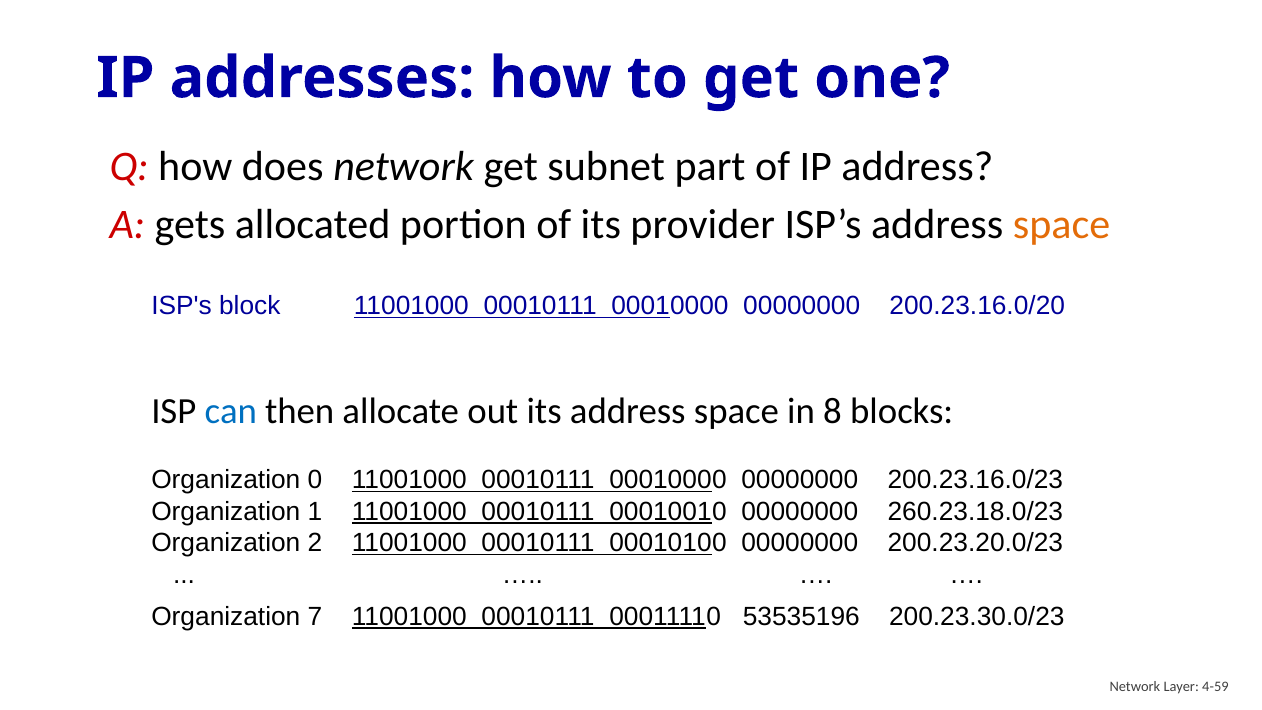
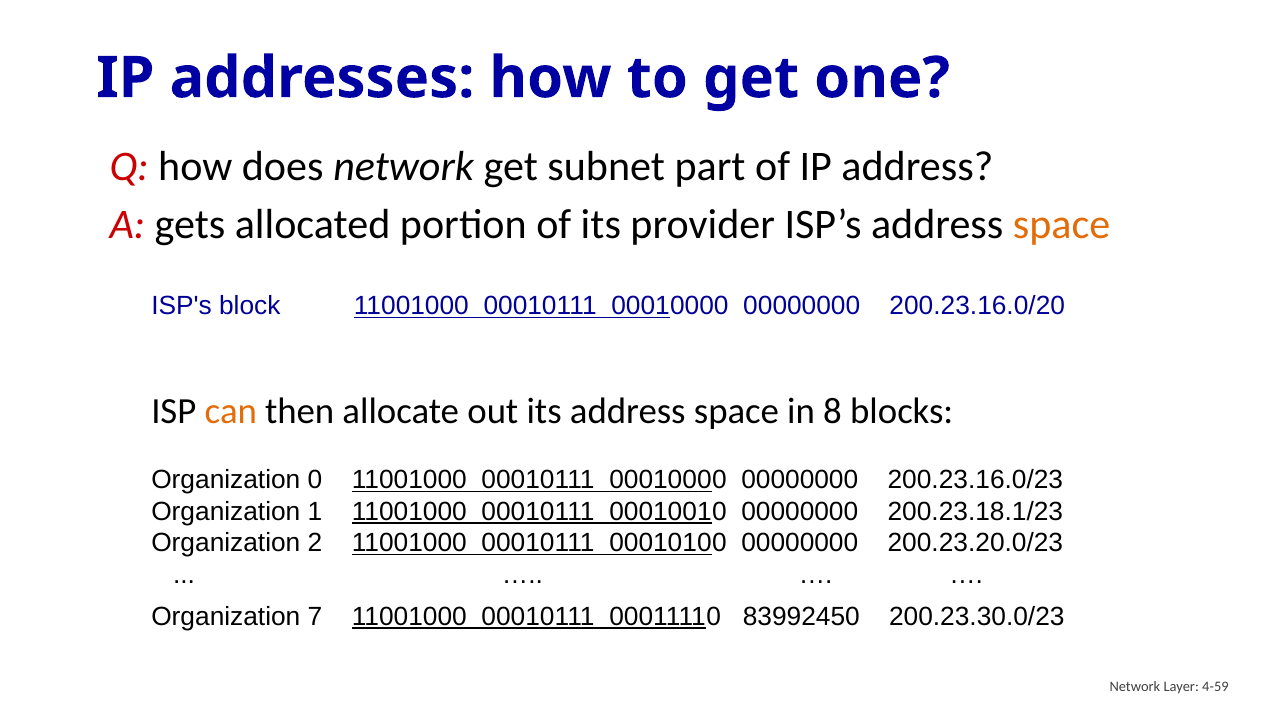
can colour: blue -> orange (231, 411)
260.23.18.0/23: 260.23.18.0/23 -> 200.23.18.1/23 (975, 511)
53535196: 53535196 -> 83992450 (801, 616)
